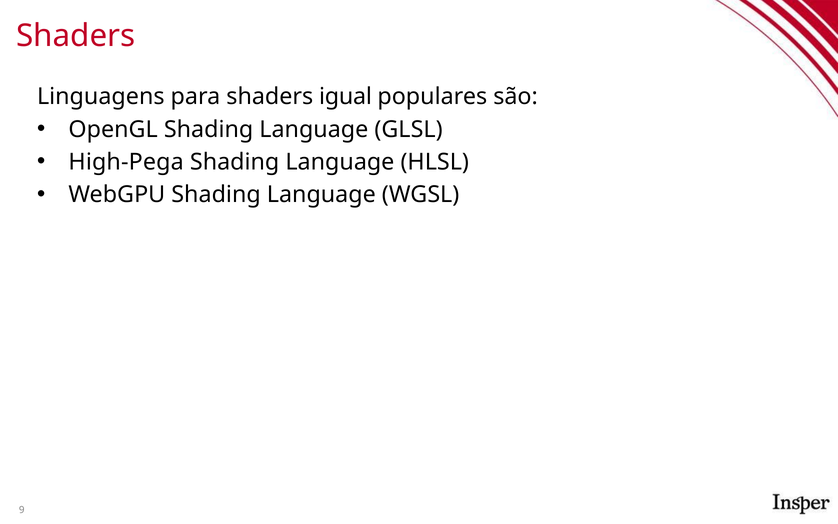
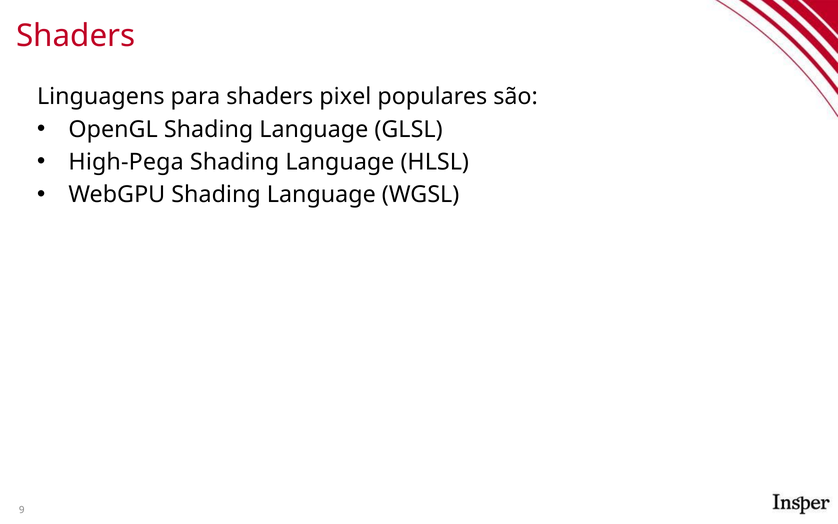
igual: igual -> pixel (345, 97)
